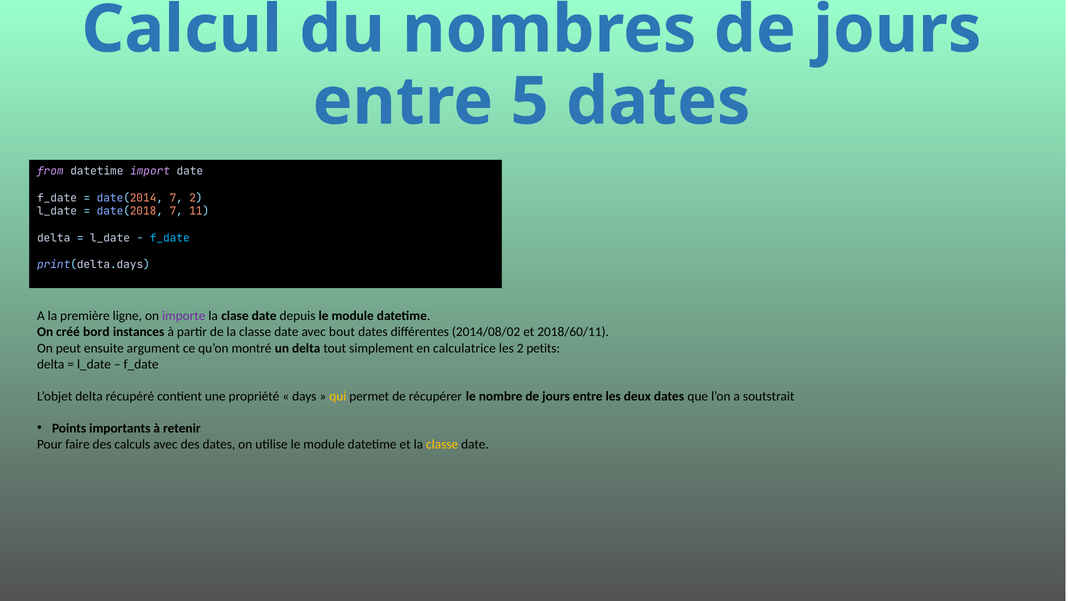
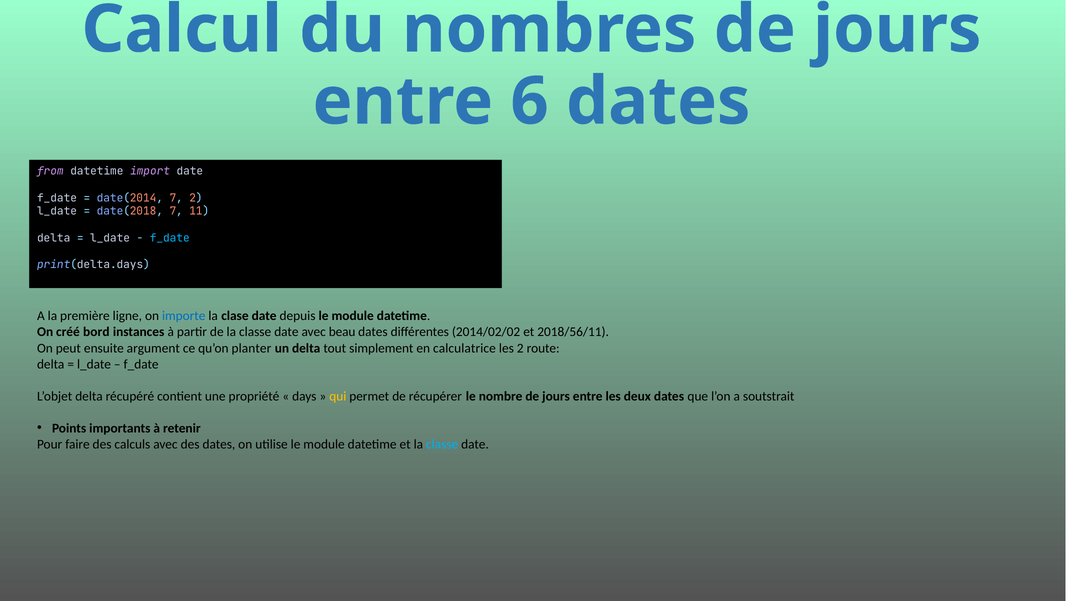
5: 5 -> 6 (530, 102)
importe colour: purple -> blue (184, 316)
bout: bout -> beau (342, 332)
2014/08/02: 2014/08/02 -> 2014/02/02 (486, 332)
2018/60/11: 2018/60/11 -> 2018/56/11 (573, 332)
montré: montré -> planter (251, 348)
petits: petits -> route (543, 348)
classe colour: yellow -> light blue (442, 444)
